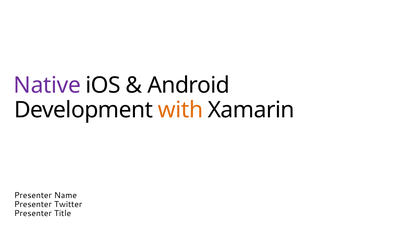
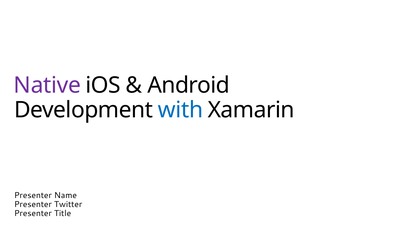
with colour: orange -> blue (180, 110)
